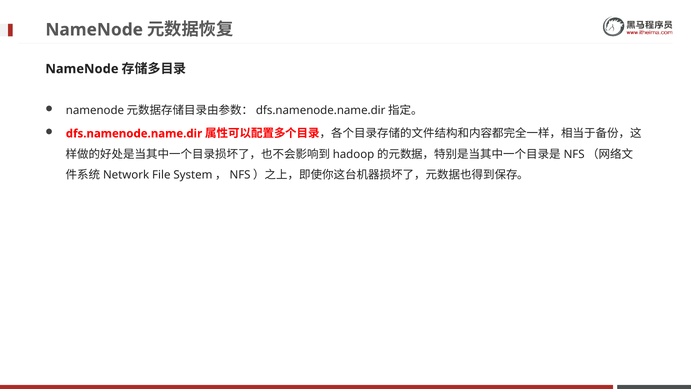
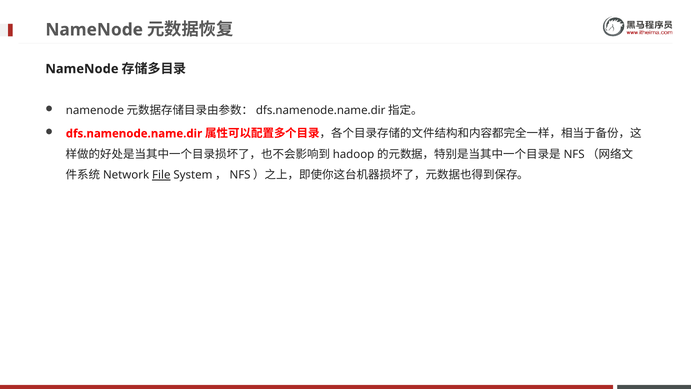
File underline: none -> present (161, 175)
